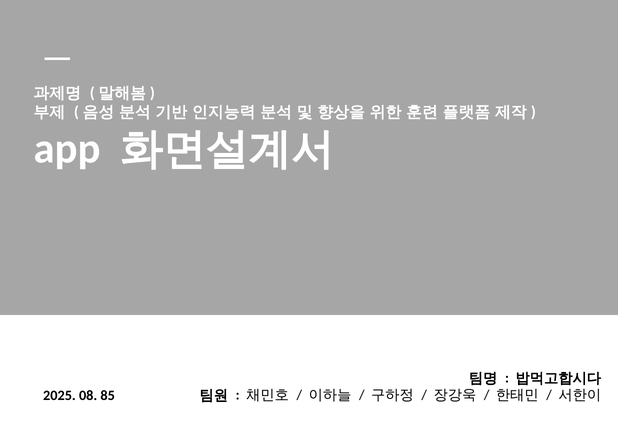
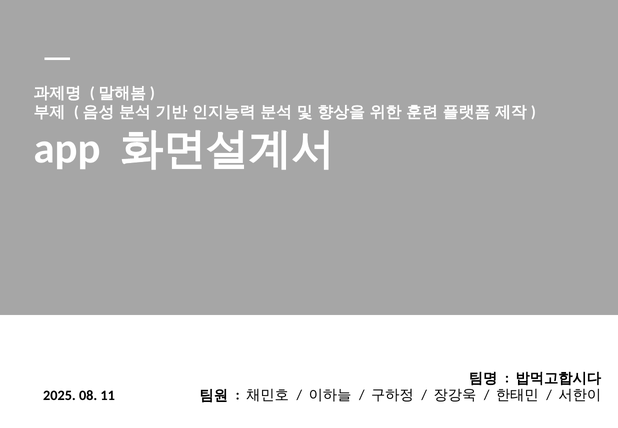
85: 85 -> 11 (108, 395)
